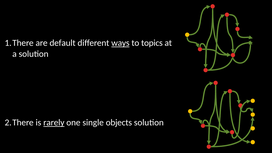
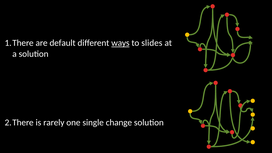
topics: topics -> slides (152, 43)
rarely underline: present -> none (54, 123)
objects: objects -> change (119, 123)
